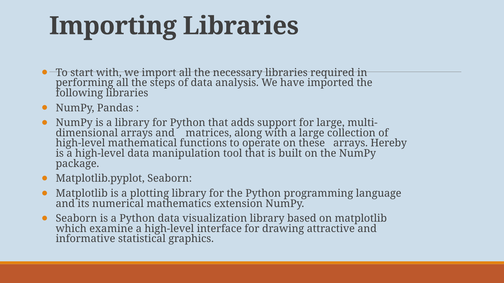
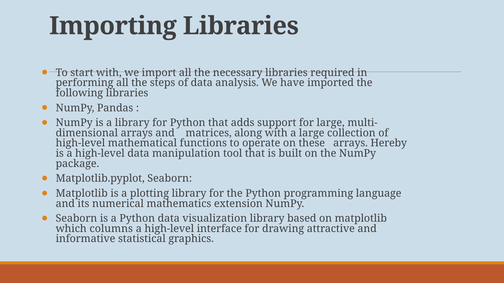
examine: examine -> columns (111, 229)
